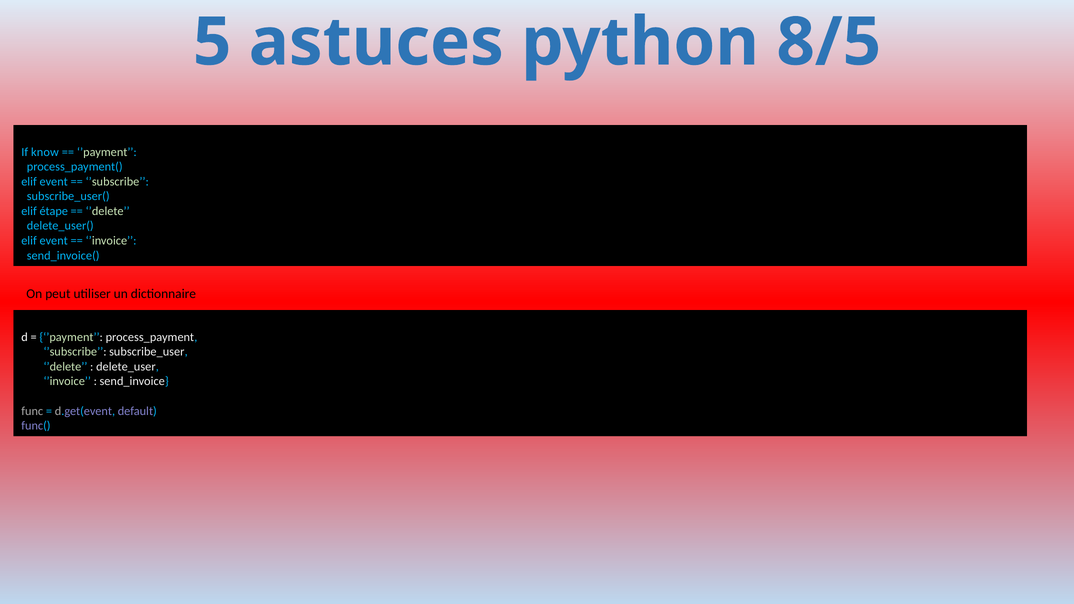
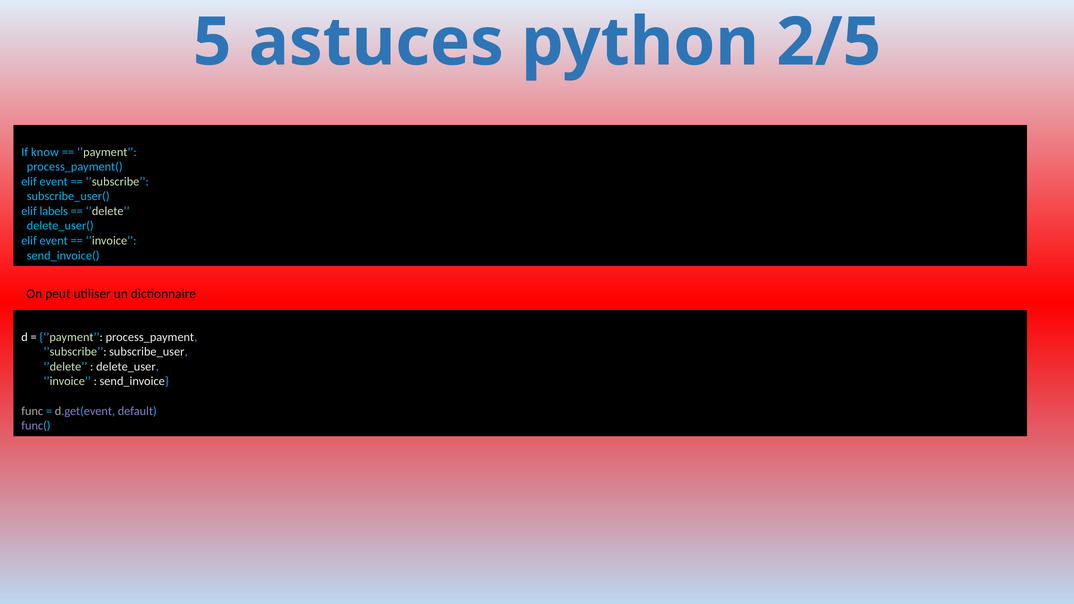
8/5: 8/5 -> 2/5 (829, 42)
étape: étape -> labels (54, 211)
